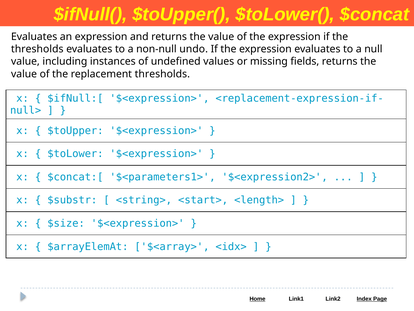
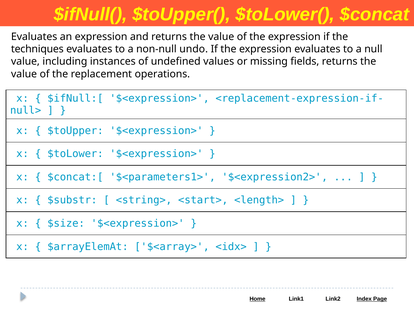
thresholds: thresholds -> techniques (37, 49)
replacement thresholds: thresholds -> operations (162, 74)
